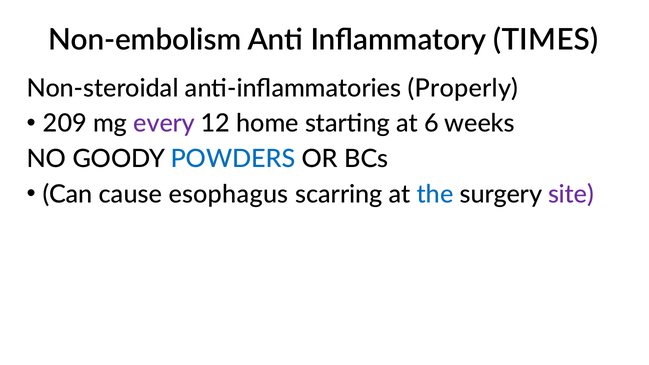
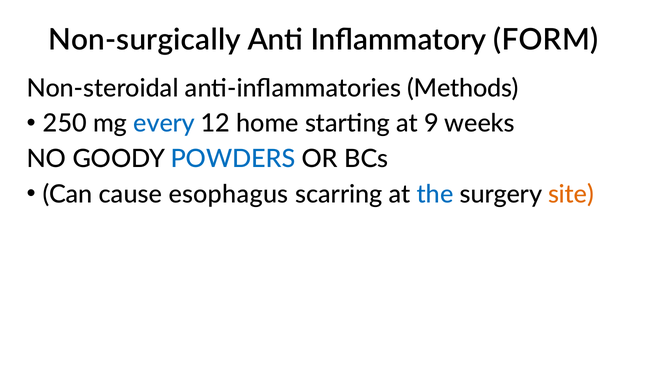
Non-embolism: Non-embolism -> Non-surgically (144, 40)
TIMES: TIMES -> FORM (546, 40)
Properly: Properly -> Methods (463, 88)
209: 209 -> 250 (65, 124)
every colour: purple -> blue (164, 124)
6: 6 -> 9 (431, 124)
site colour: purple -> orange (571, 194)
